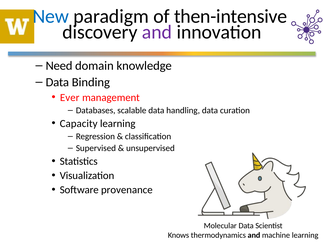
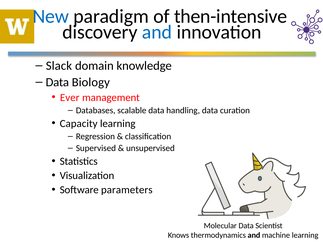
and colour: purple -> blue (157, 32)
Need: Need -> Slack (59, 66)
Binding: Binding -> Biology (91, 82)
provenance: provenance -> parameters (127, 190)
